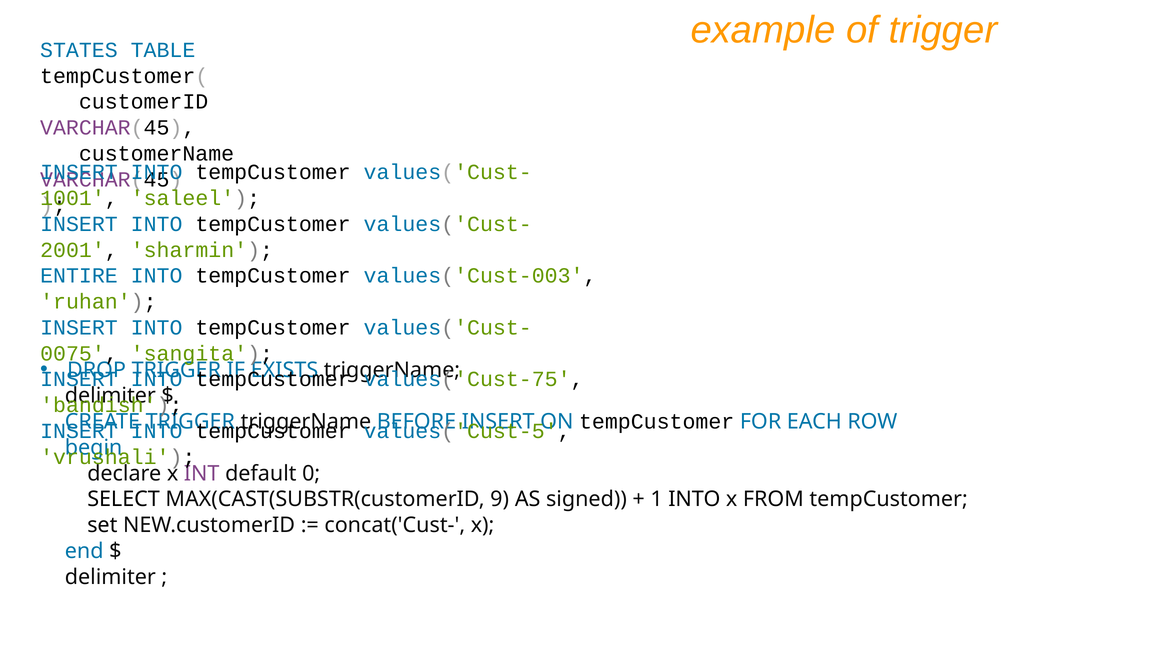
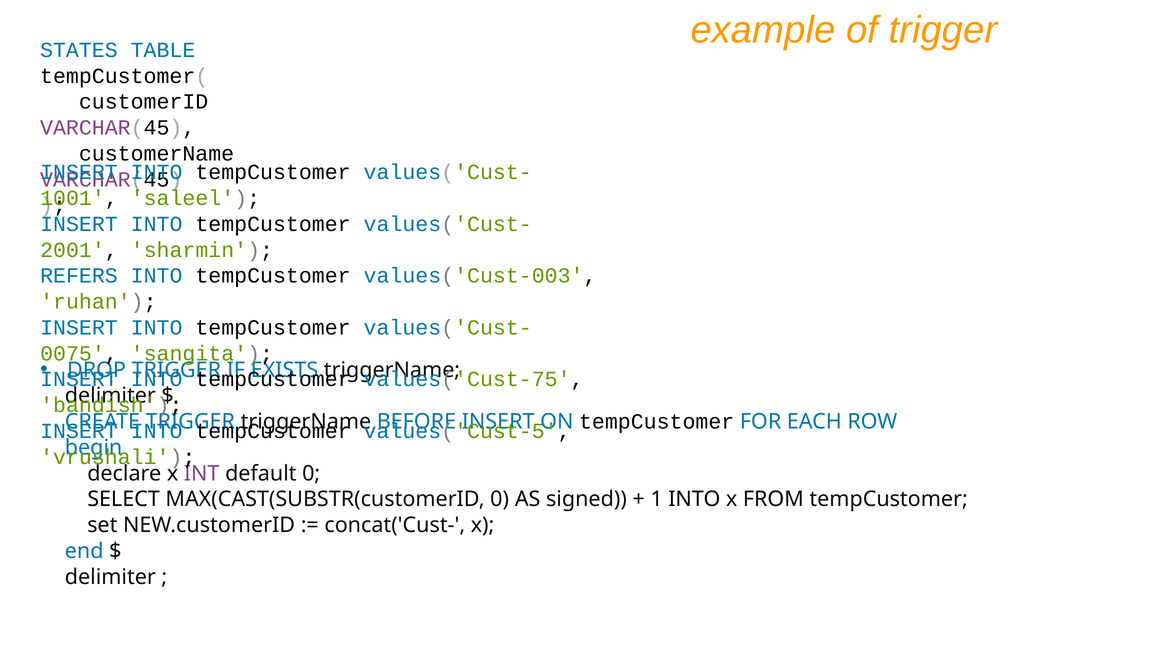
ENTIRE: ENTIRE -> REFERS (79, 276)
MAX(CAST(SUBSTR(customerID 9: 9 -> 0 (500, 499)
